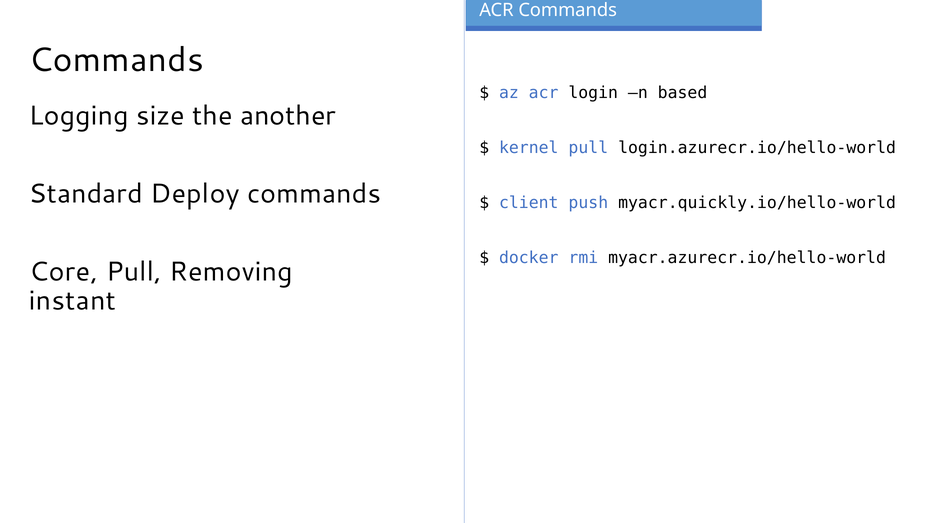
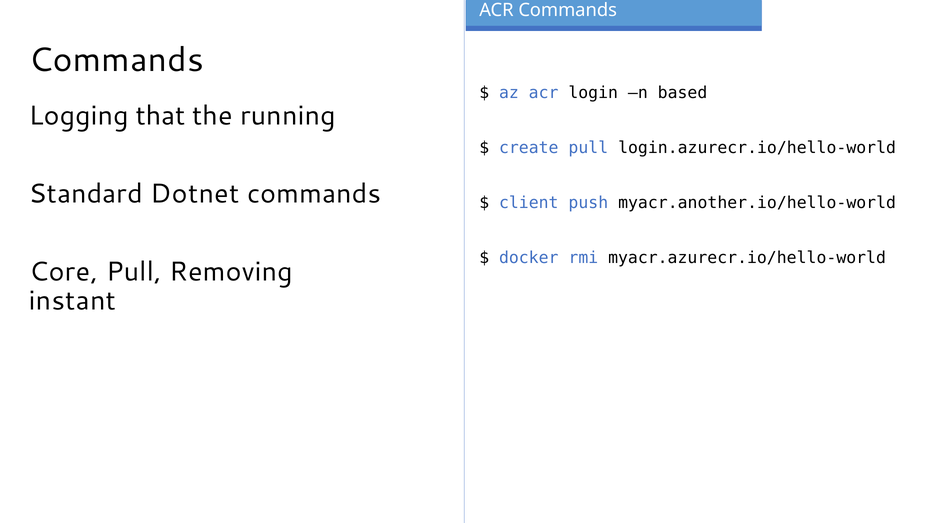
size: size -> that (161, 116)
another: another -> running (288, 116)
kernel: kernel -> create (529, 148)
Deploy: Deploy -> Dotnet (195, 193)
myacr.quickly.io/hello-world: myacr.quickly.io/hello-world -> myacr.another.io/hello-world (757, 203)
